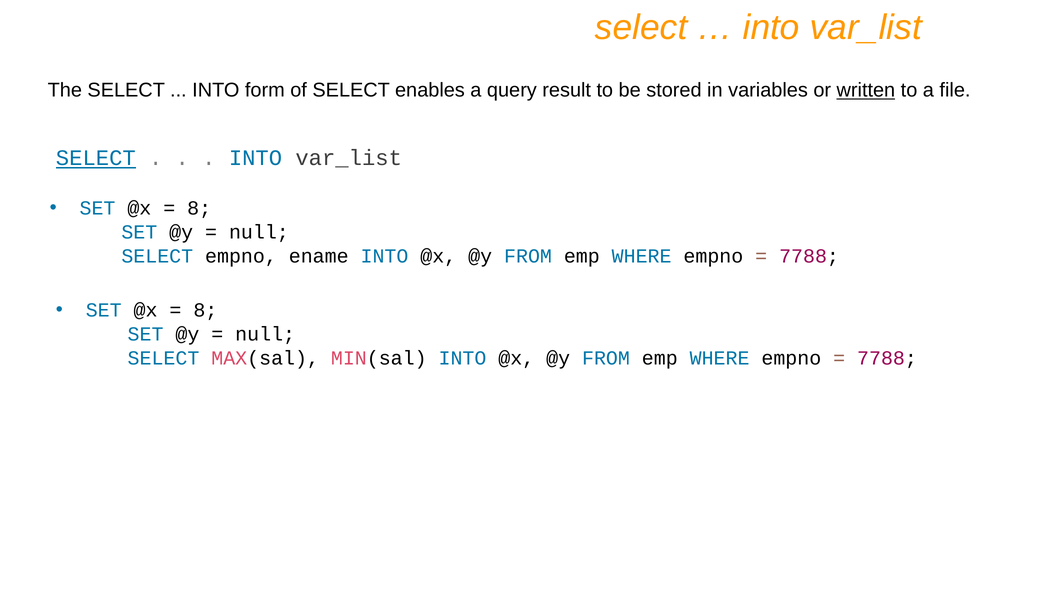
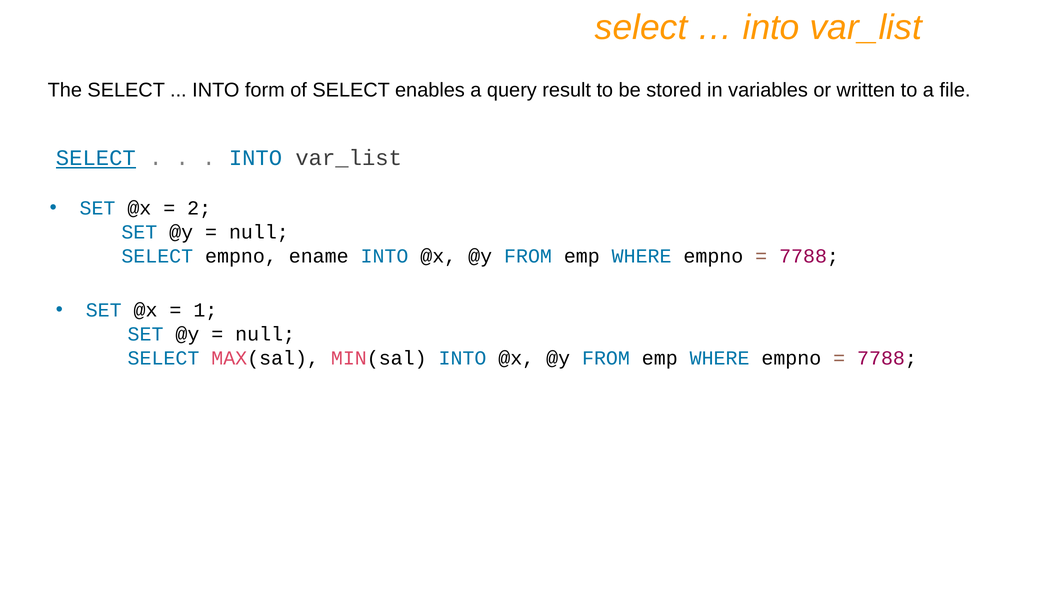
written underline: present -> none (866, 90)
8: 8 -> 2 (199, 208)
8: 8 -> 1 (205, 310)
